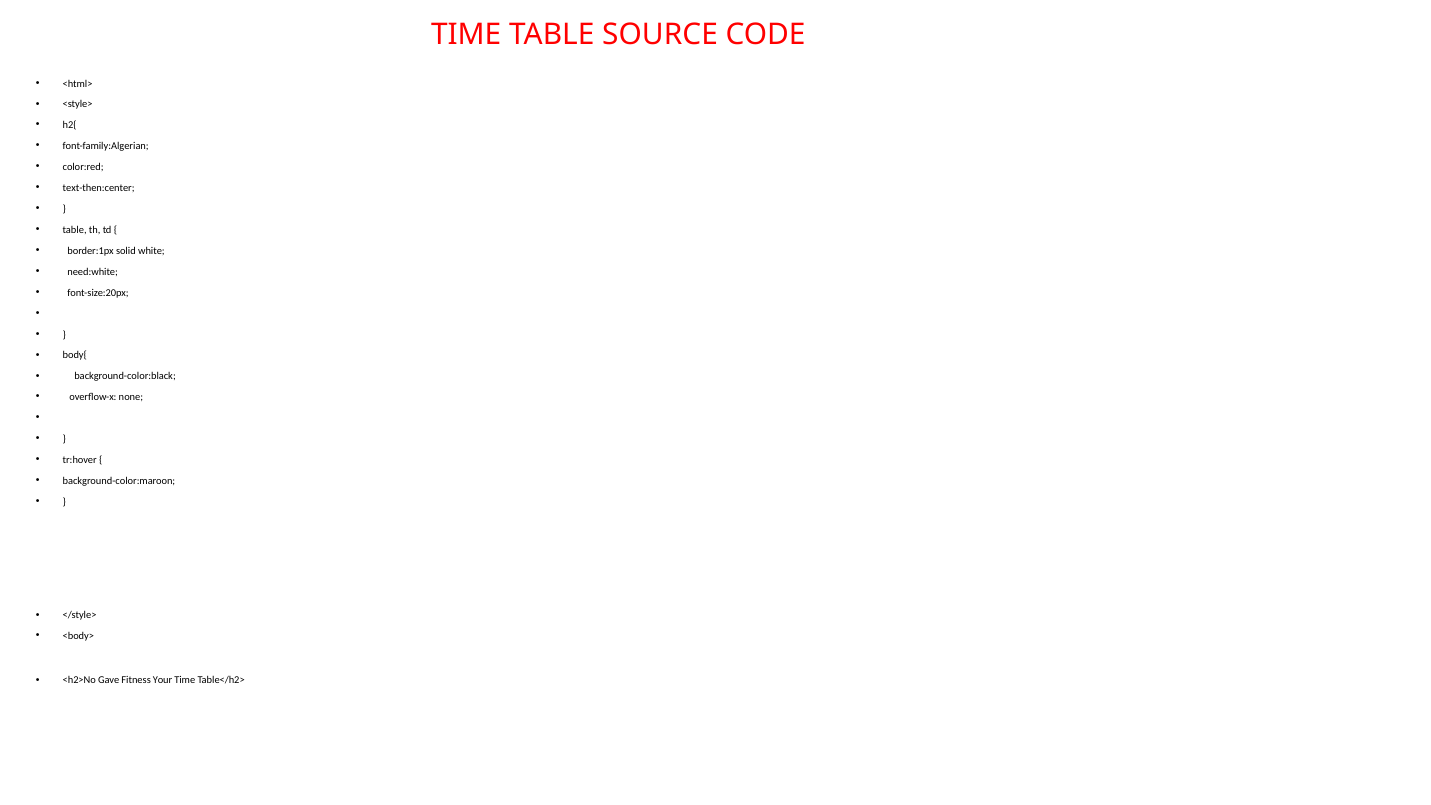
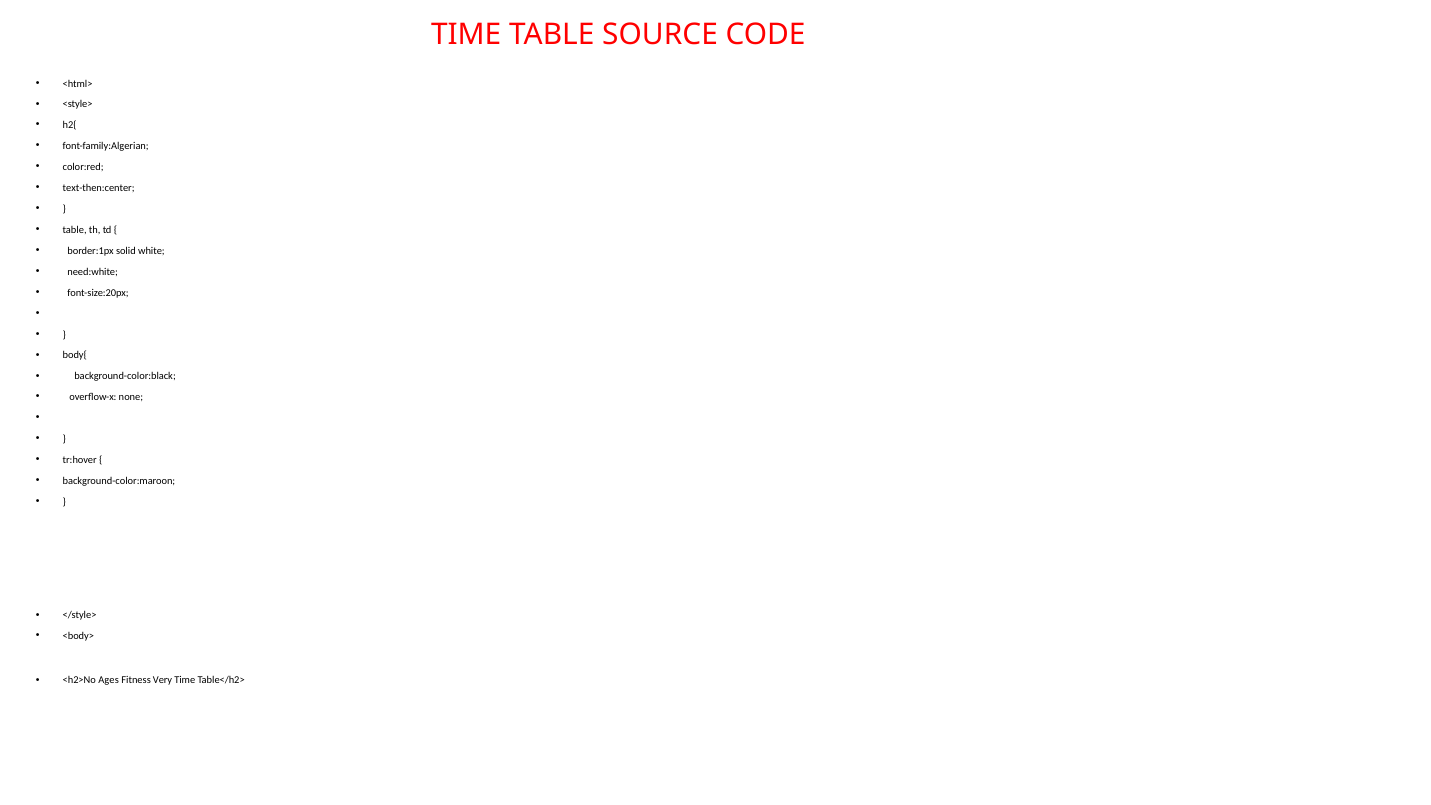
Gave: Gave -> Ages (109, 680)
Your: Your -> Very (163, 680)
